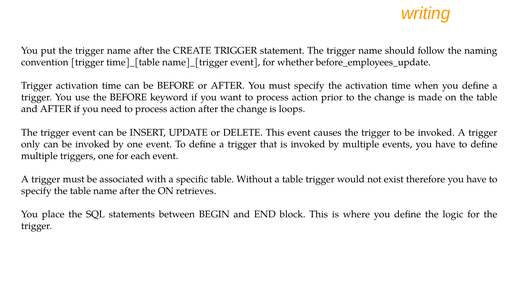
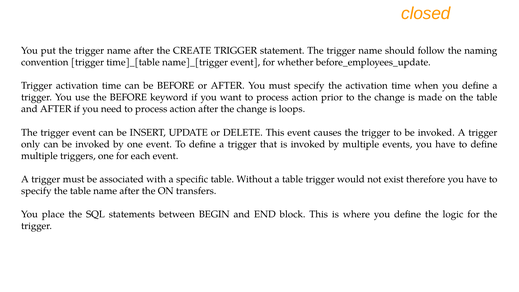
writing: writing -> closed (426, 14)
retrieves: retrieves -> transfers (196, 191)
